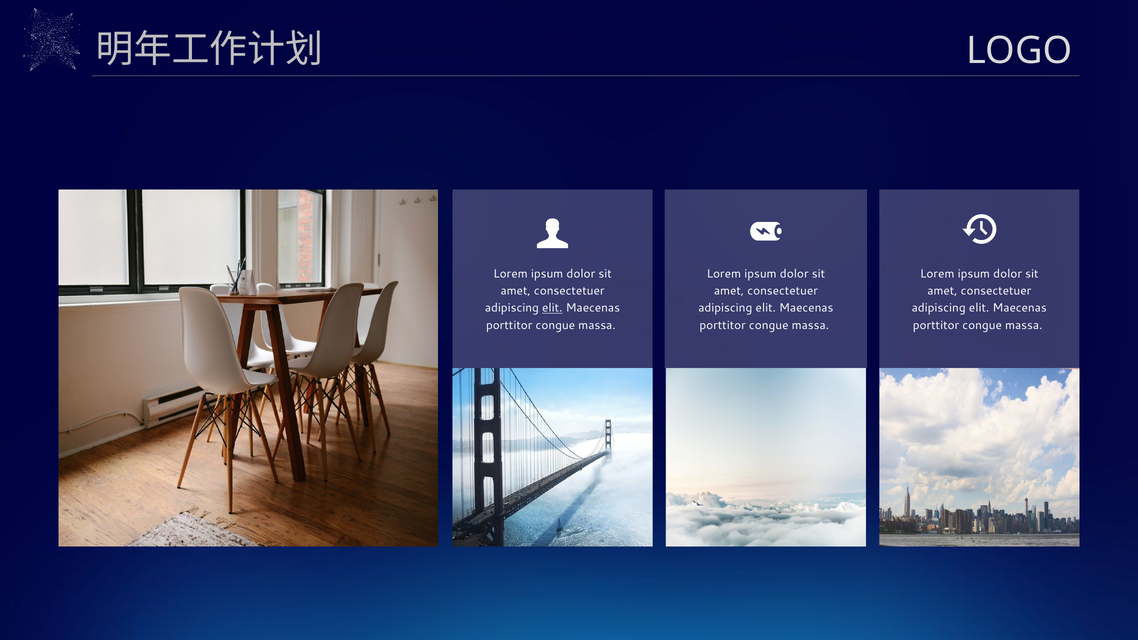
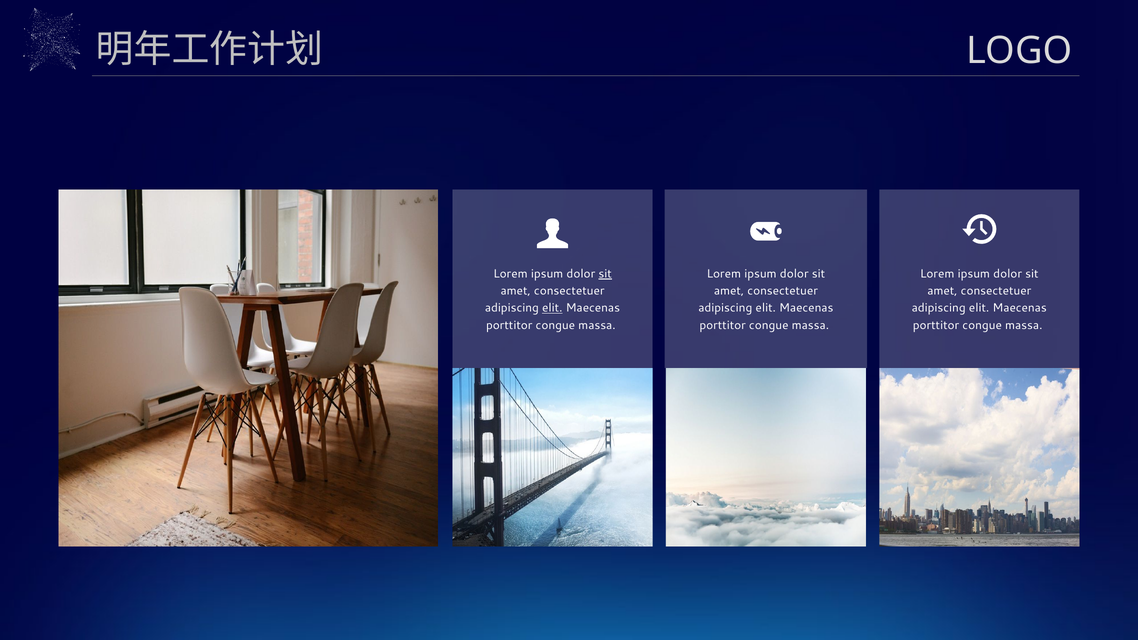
sit underline: none -> present (605, 274)
